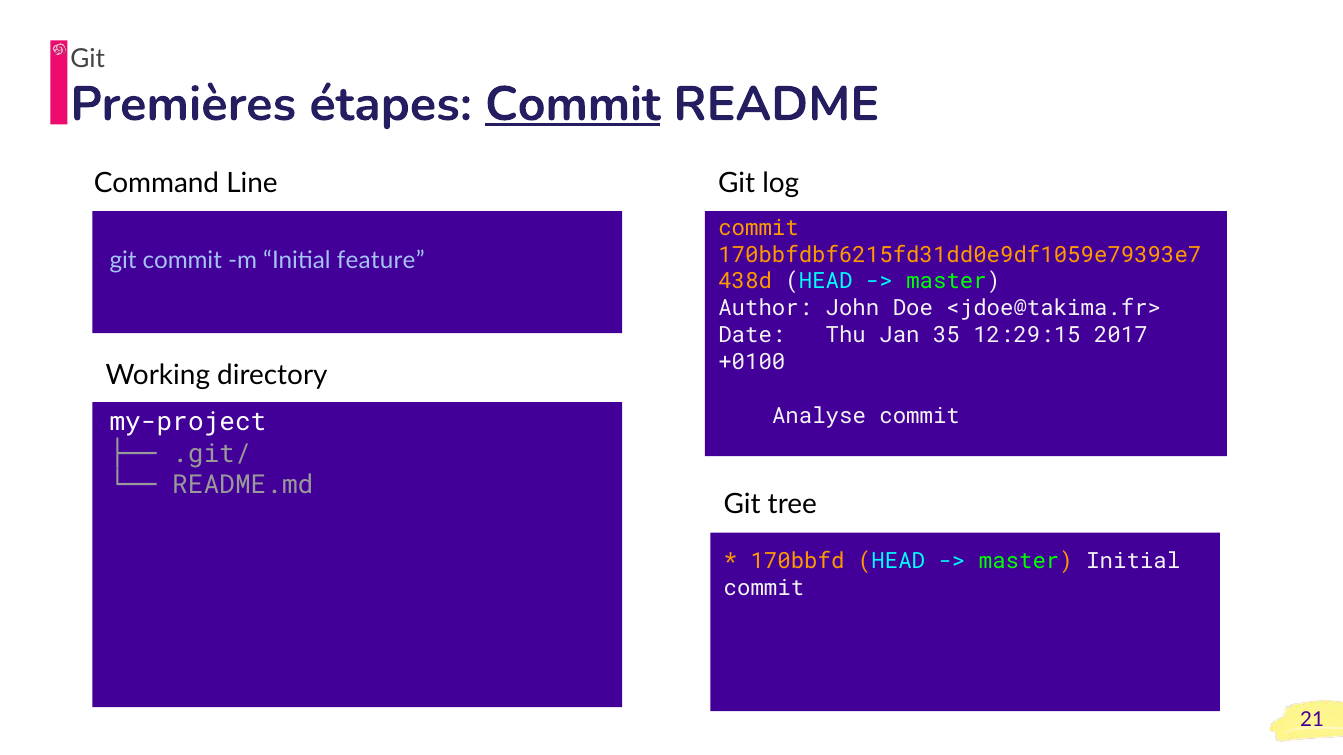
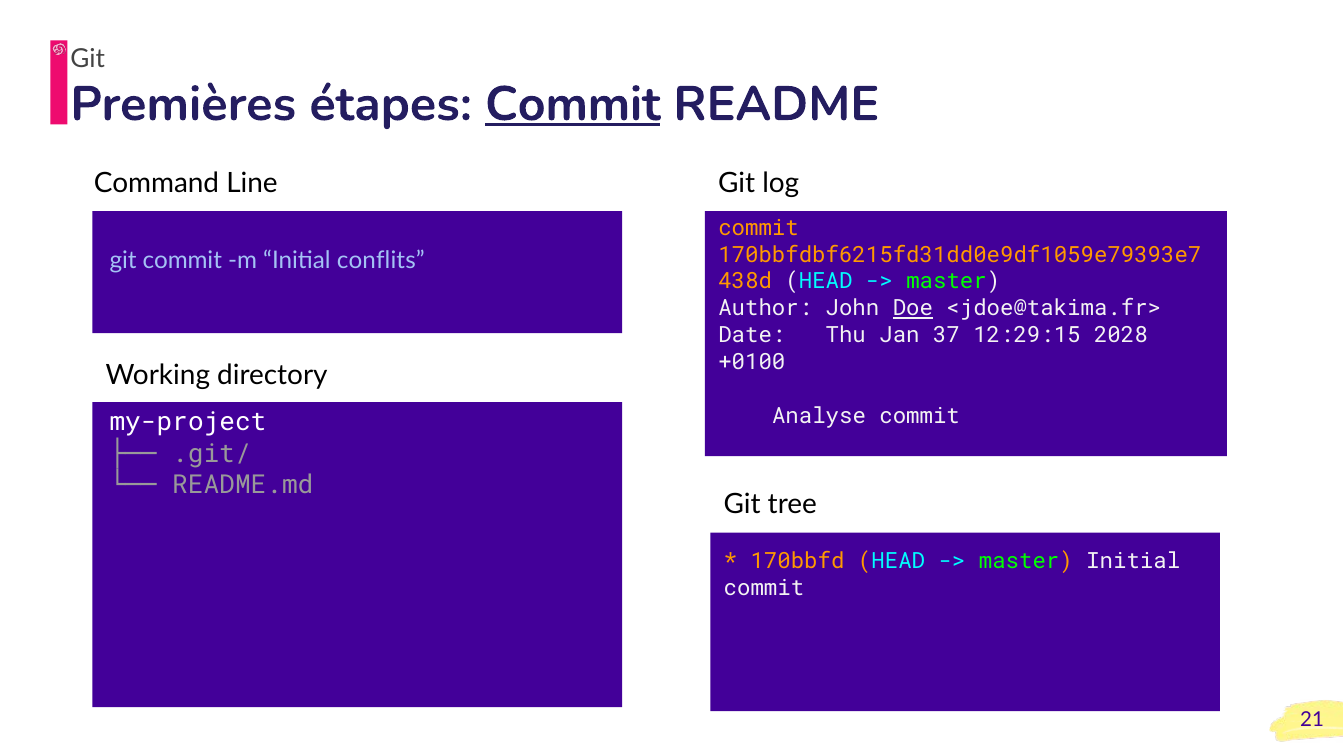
feature: feature -> conflits (381, 260)
Doe underline: none -> present (913, 309)
35: 35 -> 37 (946, 336)
2017: 2017 -> 2028 (1121, 336)
